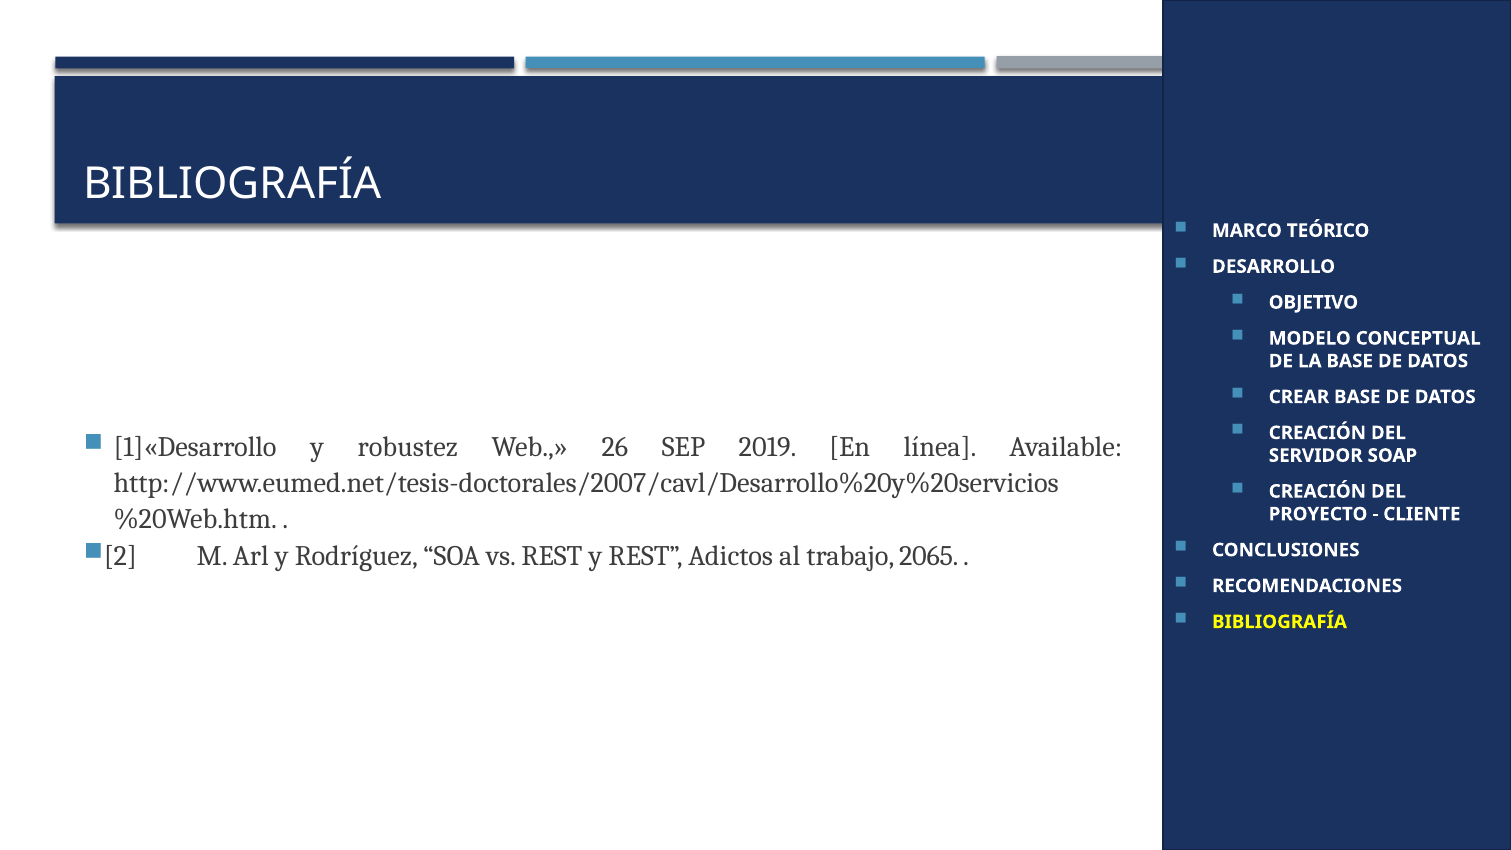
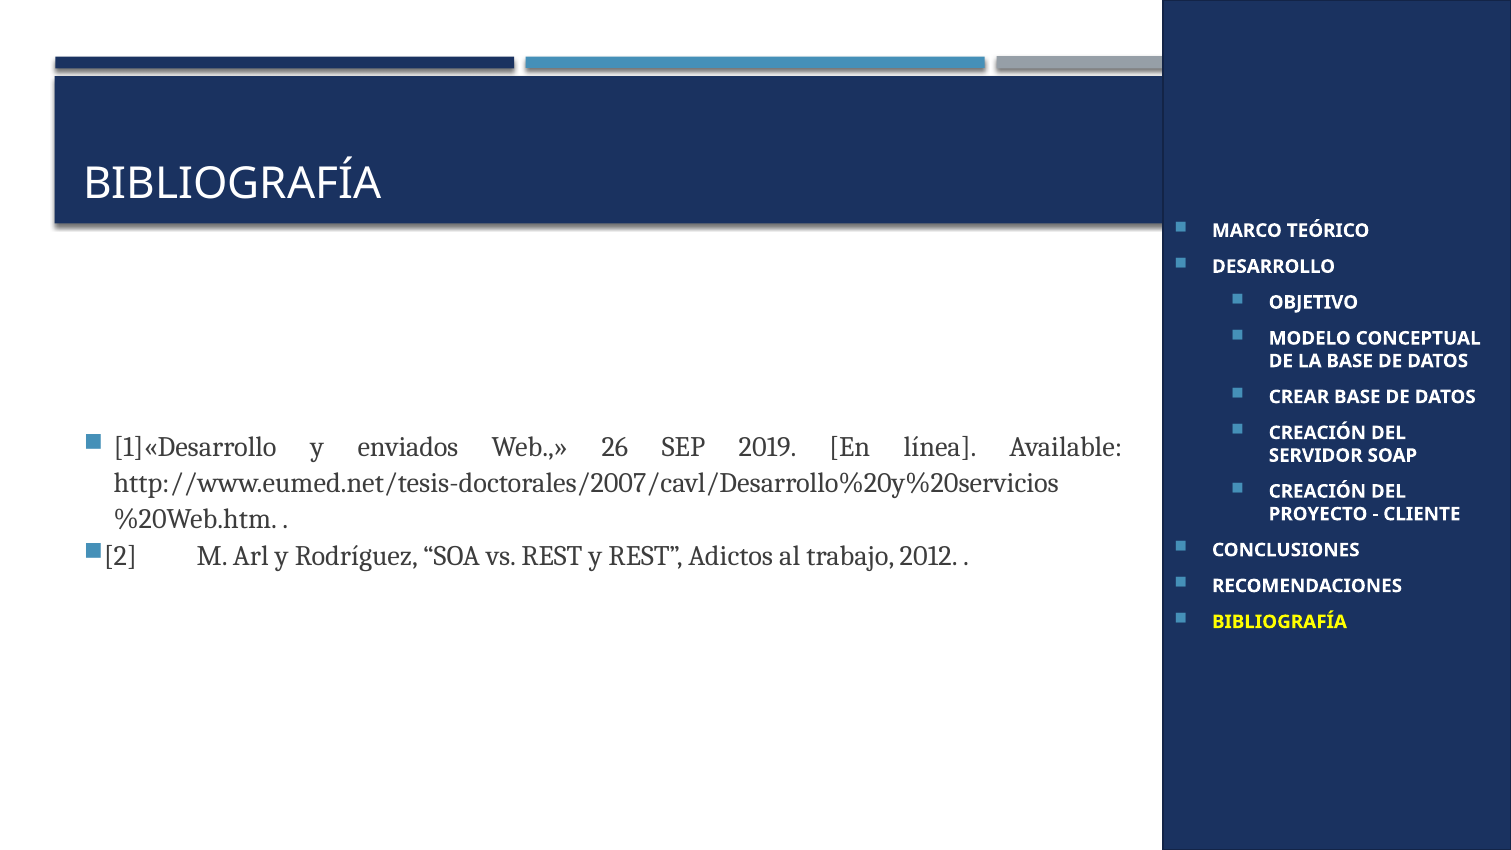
robustez: robustez -> enviados (408, 447)
2065: 2065 -> 2012 (929, 556)
